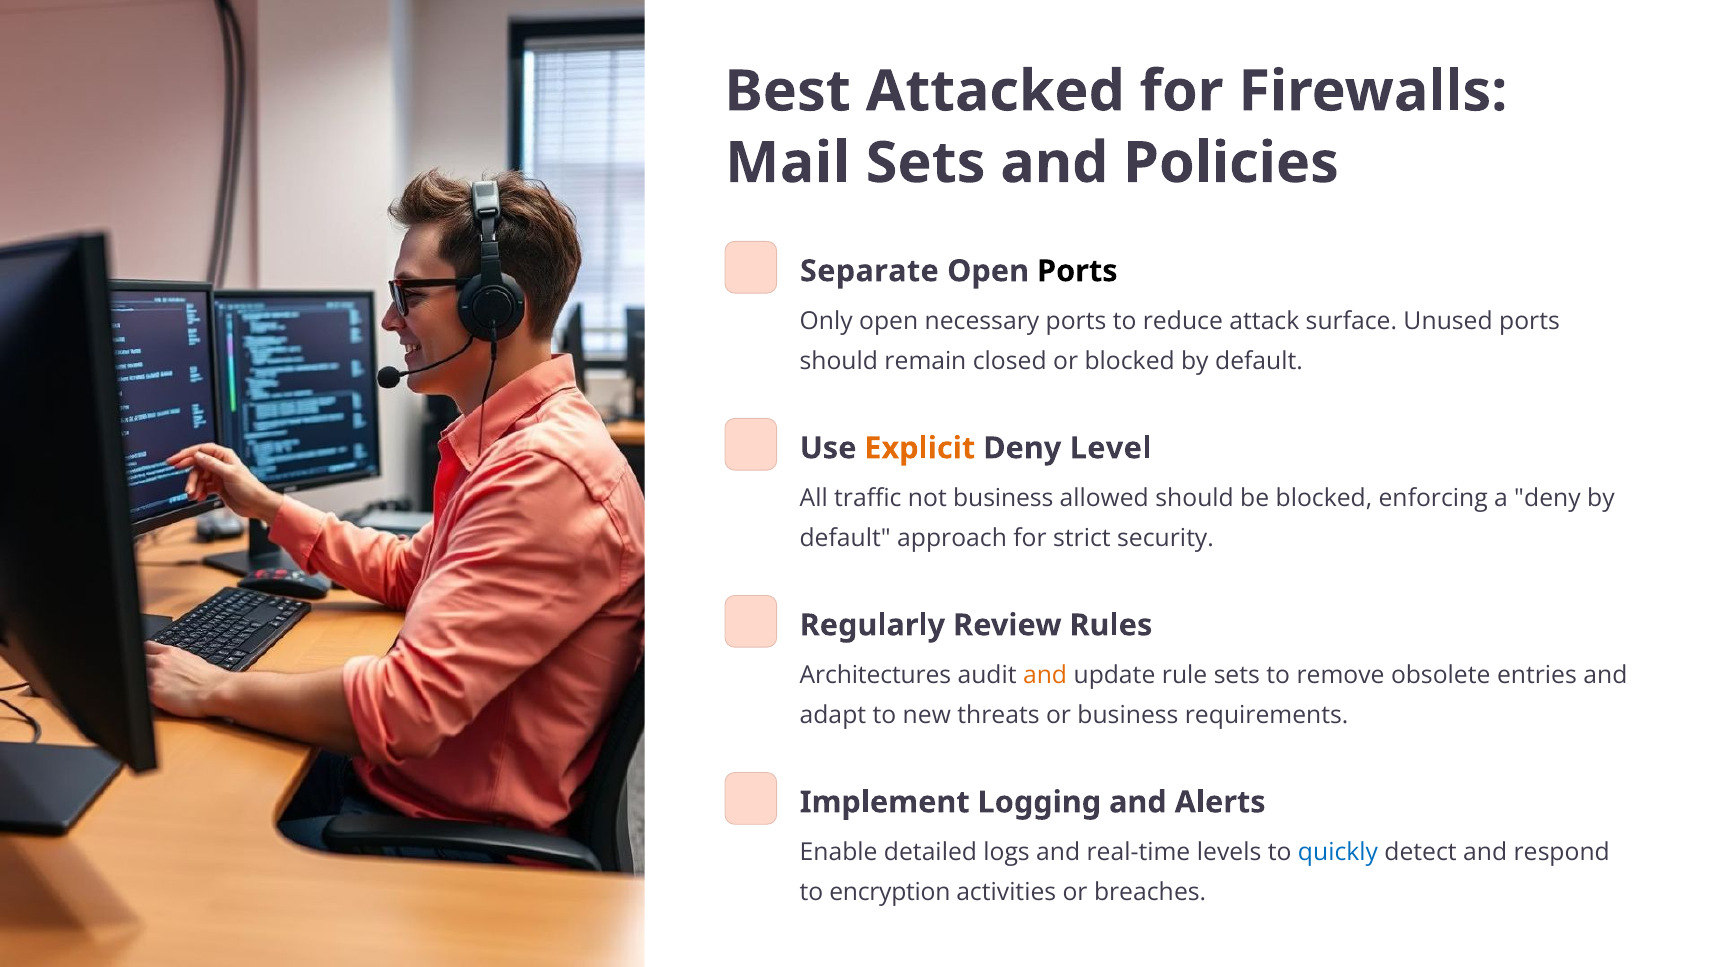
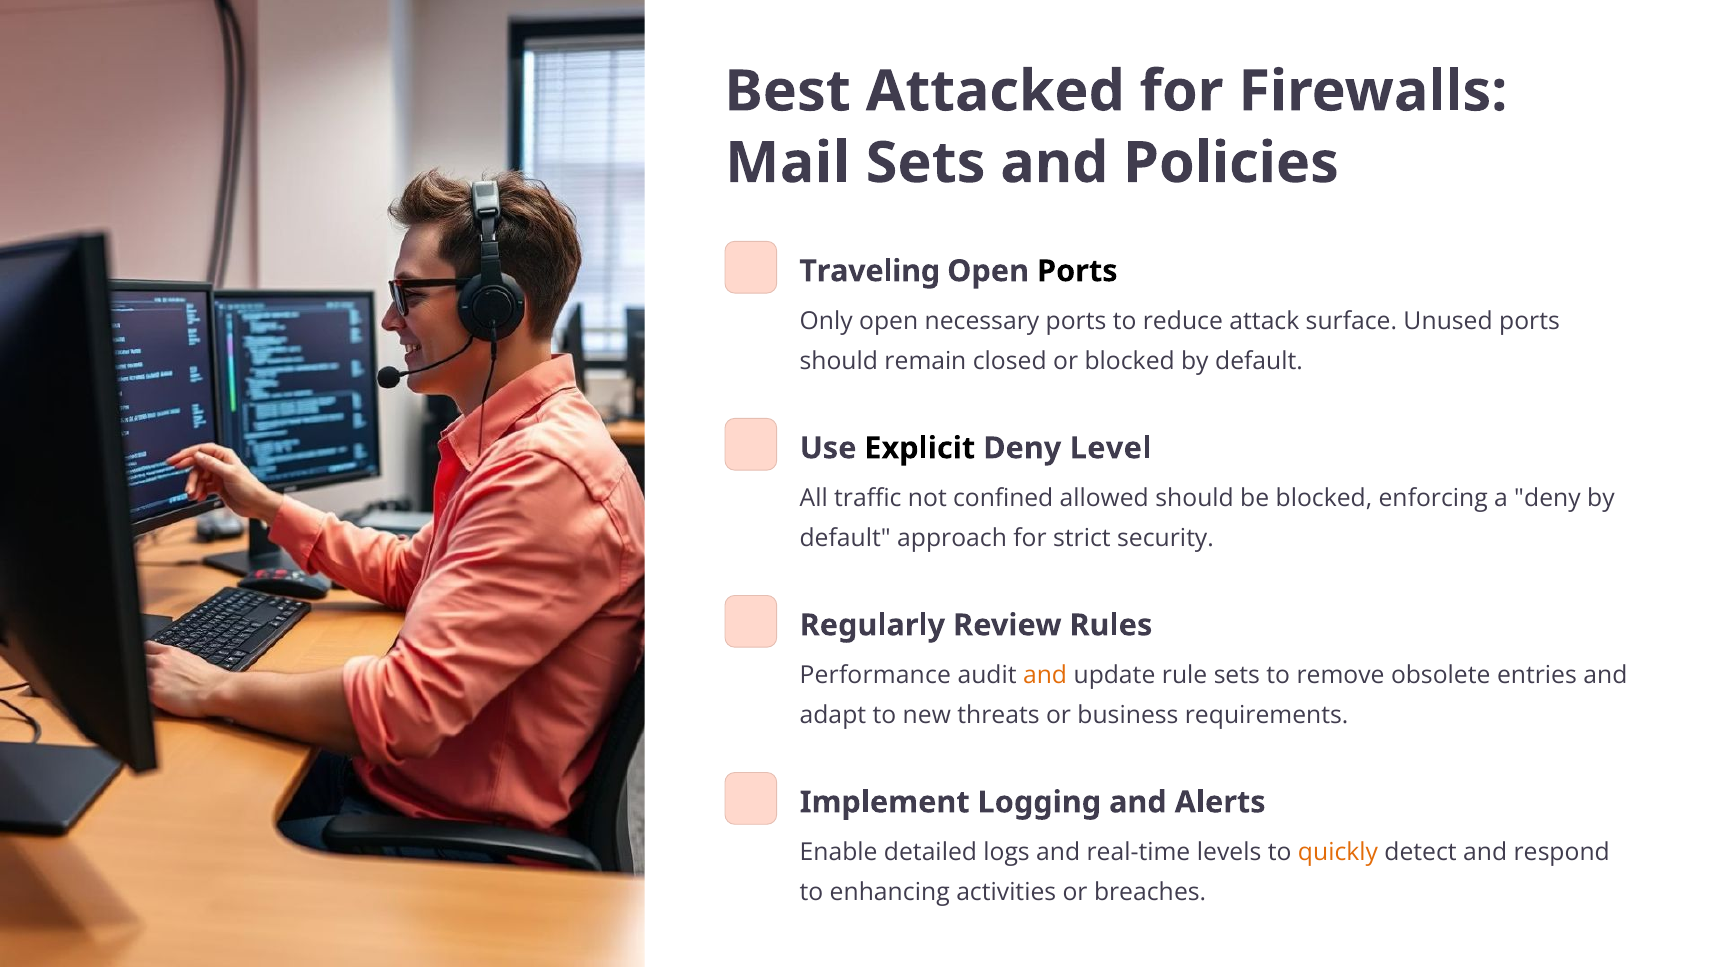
Separate: Separate -> Traveling (870, 271)
Explicit colour: orange -> black (920, 448)
not business: business -> confined (1003, 498)
Architectures: Architectures -> Performance (875, 675)
quickly colour: blue -> orange (1338, 852)
encryption: encryption -> enhancing (890, 893)
